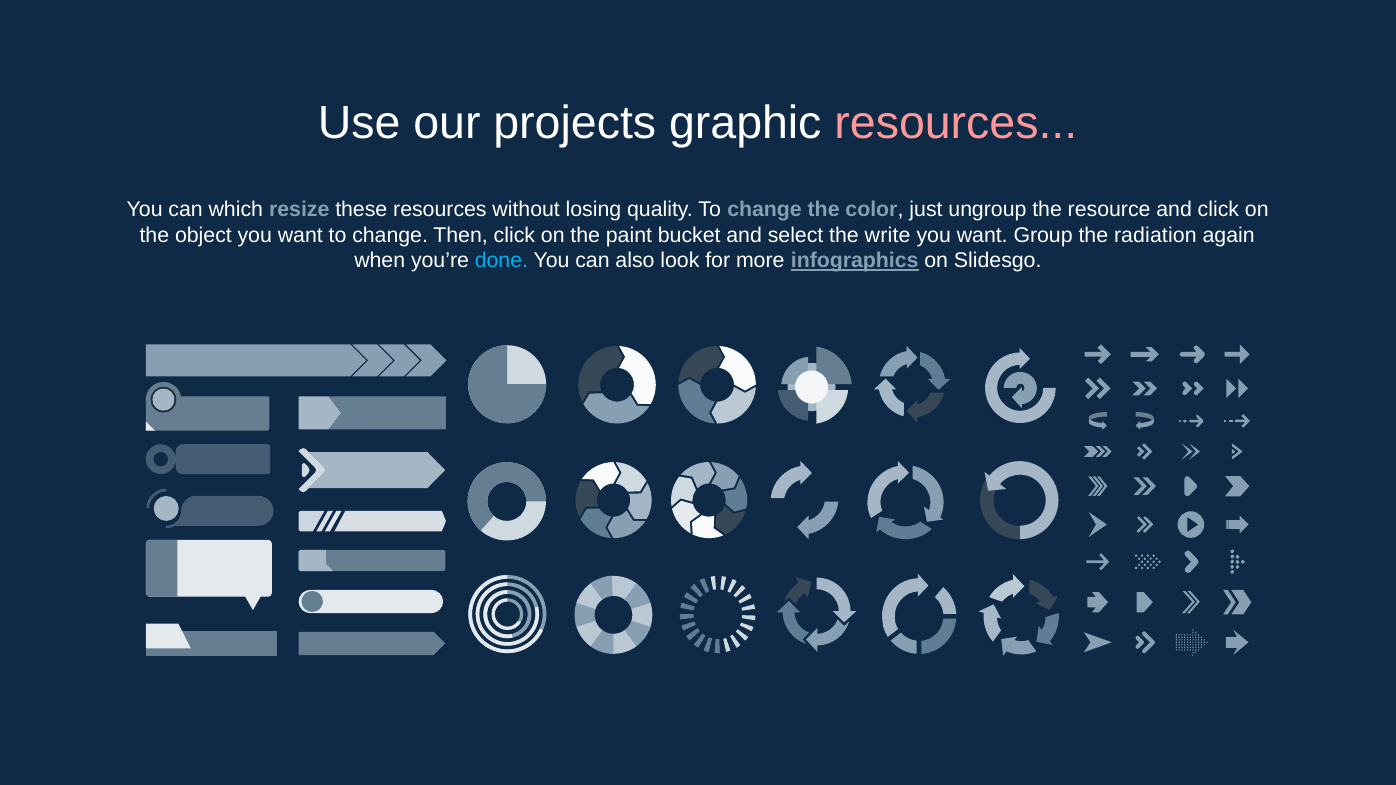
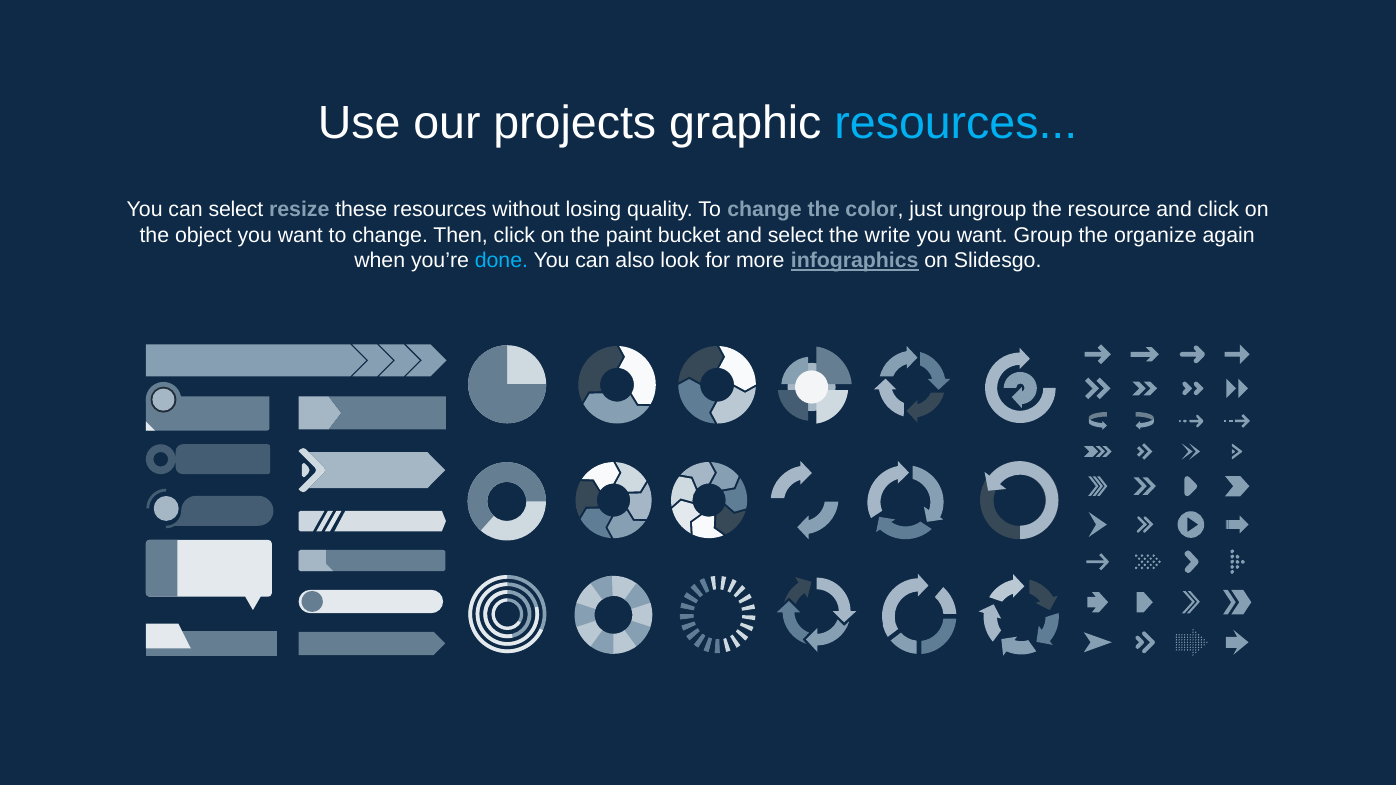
resources colour: pink -> light blue (956, 123)
can which: which -> select (236, 210)
radiation: radiation -> organize (1155, 235)
